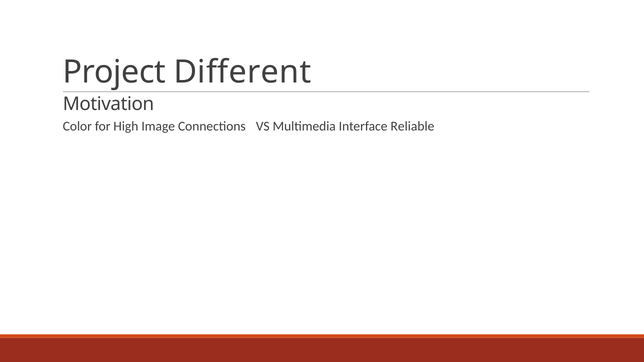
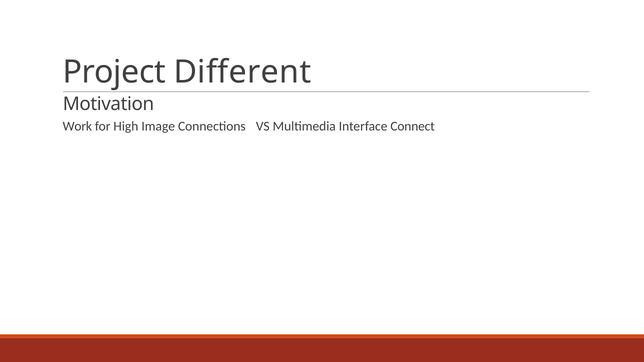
Color: Color -> Work (77, 126)
Reliable: Reliable -> Connect (413, 126)
